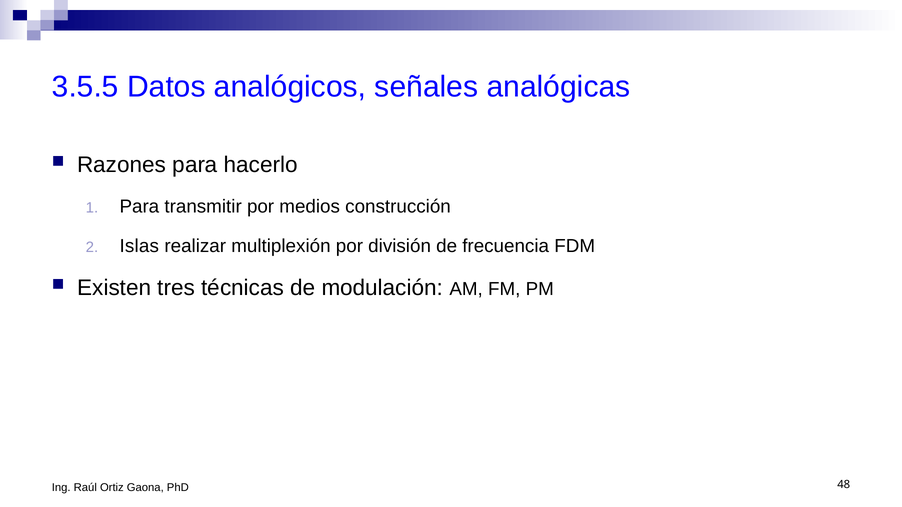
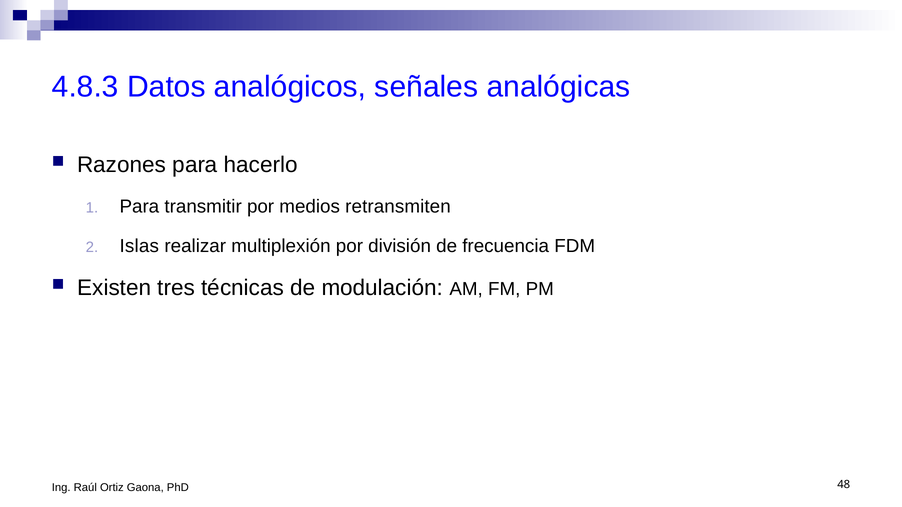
3.5.5: 3.5.5 -> 4.8.3 (85, 87)
construcción: construcción -> retransmiten (398, 207)
